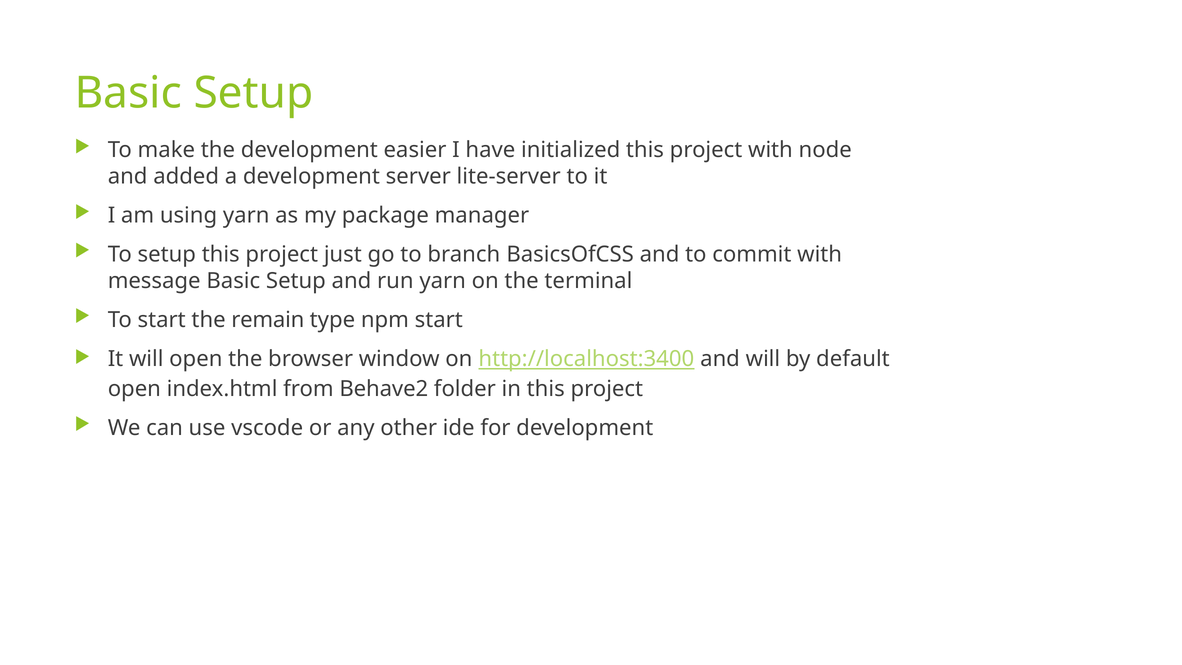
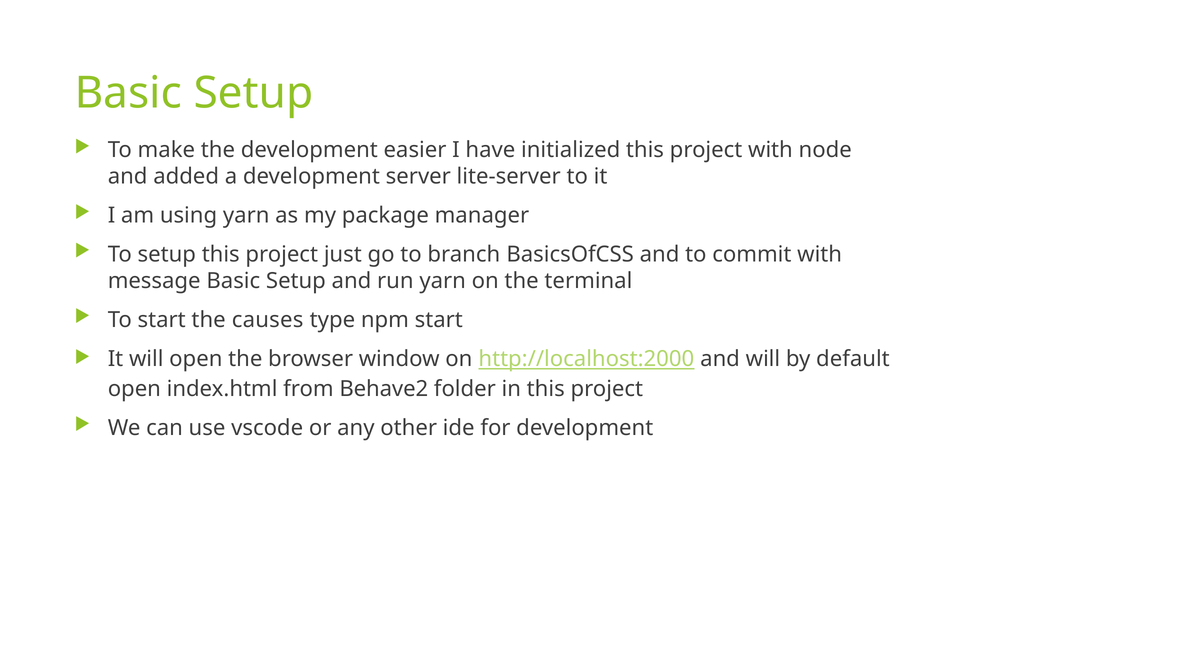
remain: remain -> causes (268, 320)
http://localhost:3400: http://localhost:3400 -> http://localhost:2000 (586, 359)
